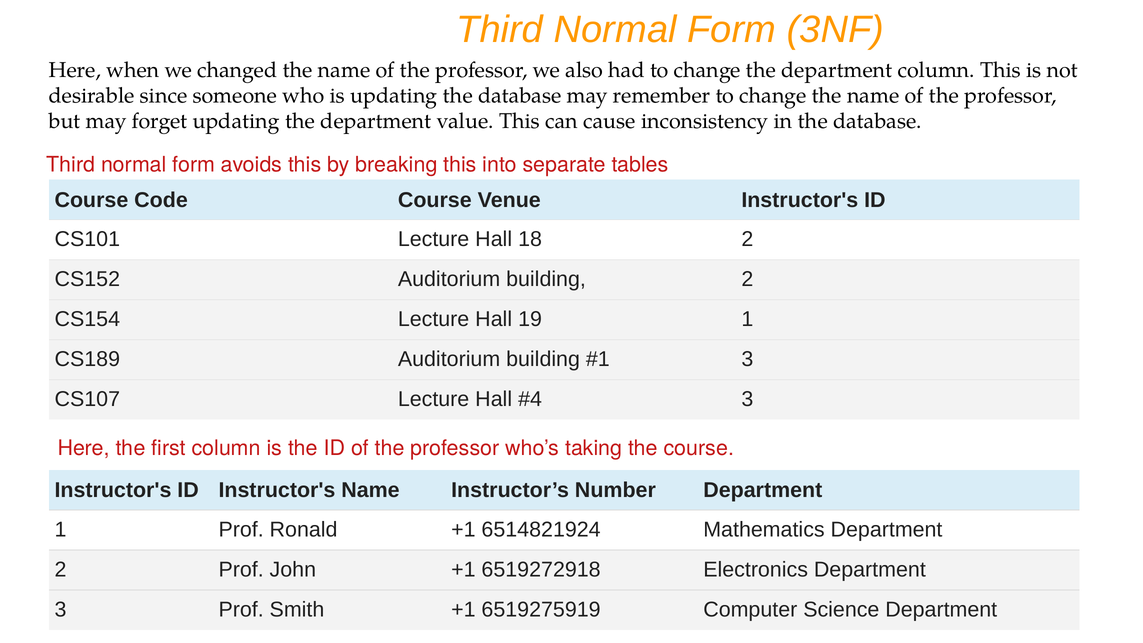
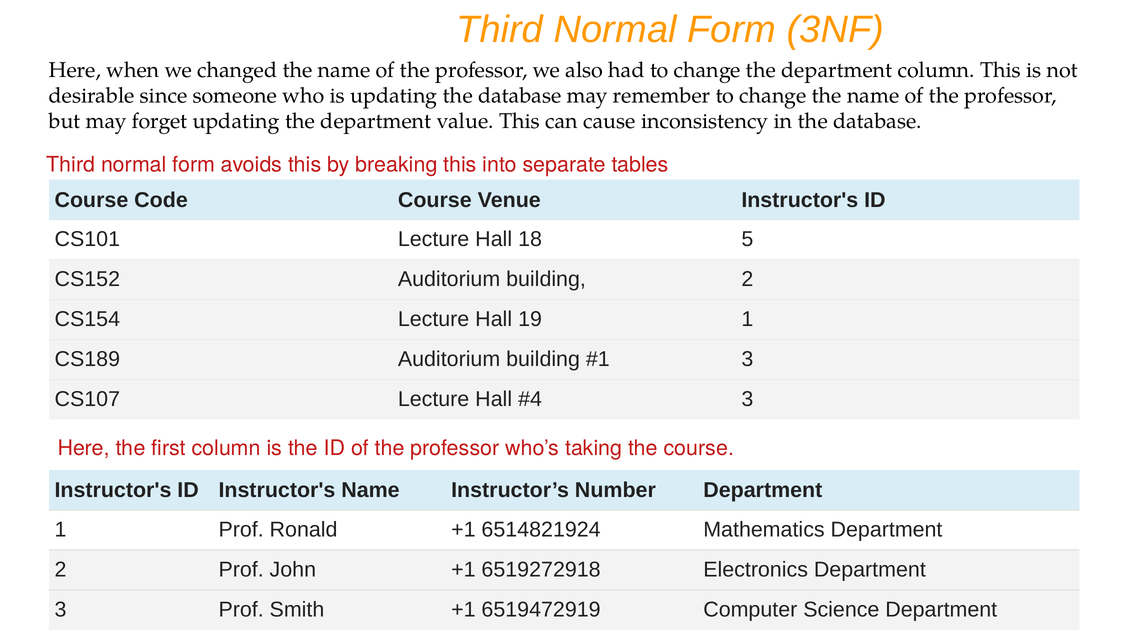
18 2: 2 -> 5 (747, 239)
6519275919: 6519275919 -> 6519472919 (541, 609)
